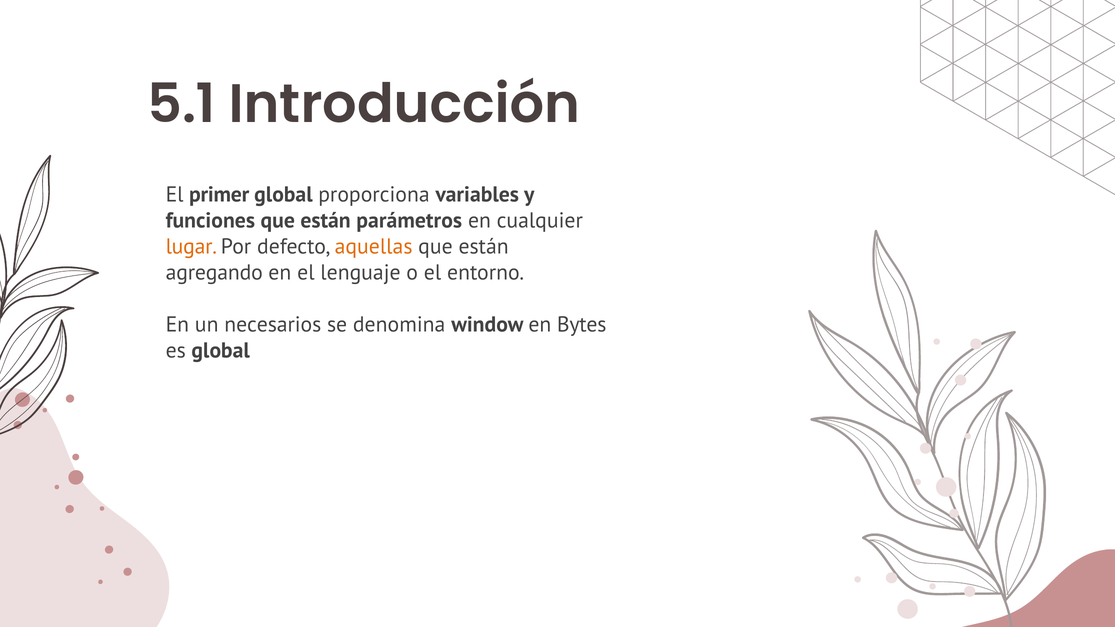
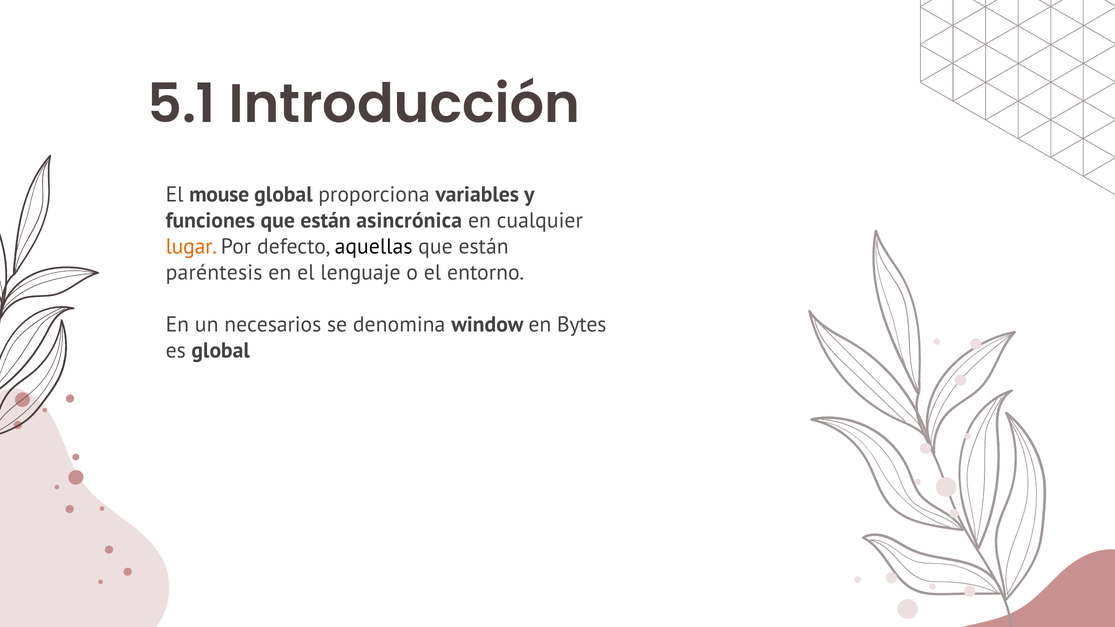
primer: primer -> mouse (219, 194)
parámetros: parámetros -> asincrónica (409, 220)
aquellas colour: orange -> black (374, 247)
agregando: agregando -> paréntesis (214, 273)
